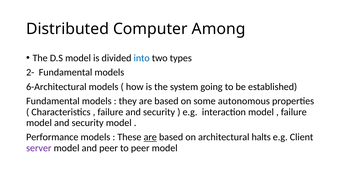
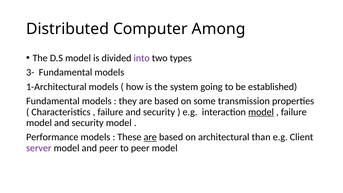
into colour: blue -> purple (142, 58)
2-: 2- -> 3- (30, 72)
6-Architectural: 6-Architectural -> 1-Architectural (56, 87)
autonomous: autonomous -> transmission (244, 101)
model underline: none -> present (261, 112)
halts: halts -> than (261, 137)
